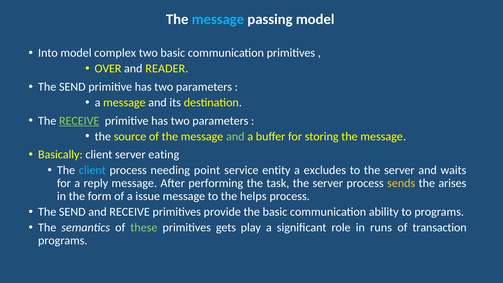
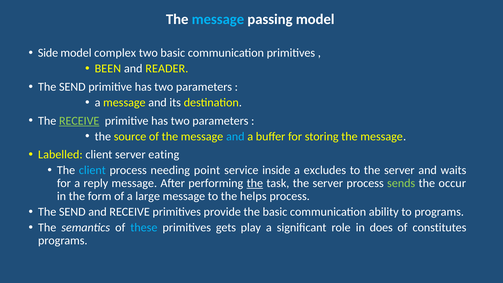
Into: Into -> Side (48, 53)
OVER: OVER -> BEEN (108, 69)
and colour: light green -> light blue (235, 136)
Basically: Basically -> Labelled (60, 155)
entity: entity -> inside (276, 170)
the underline: none -> present (255, 183)
sends colour: yellow -> light green (401, 183)
arises: arises -> occur (452, 183)
issue: issue -> large (148, 196)
these colour: light green -> light blue (144, 227)
runs: runs -> does (381, 227)
transaction: transaction -> constitutes (439, 227)
